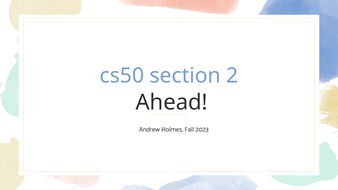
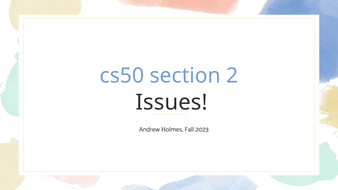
Ahead: Ahead -> Issues (172, 102)
